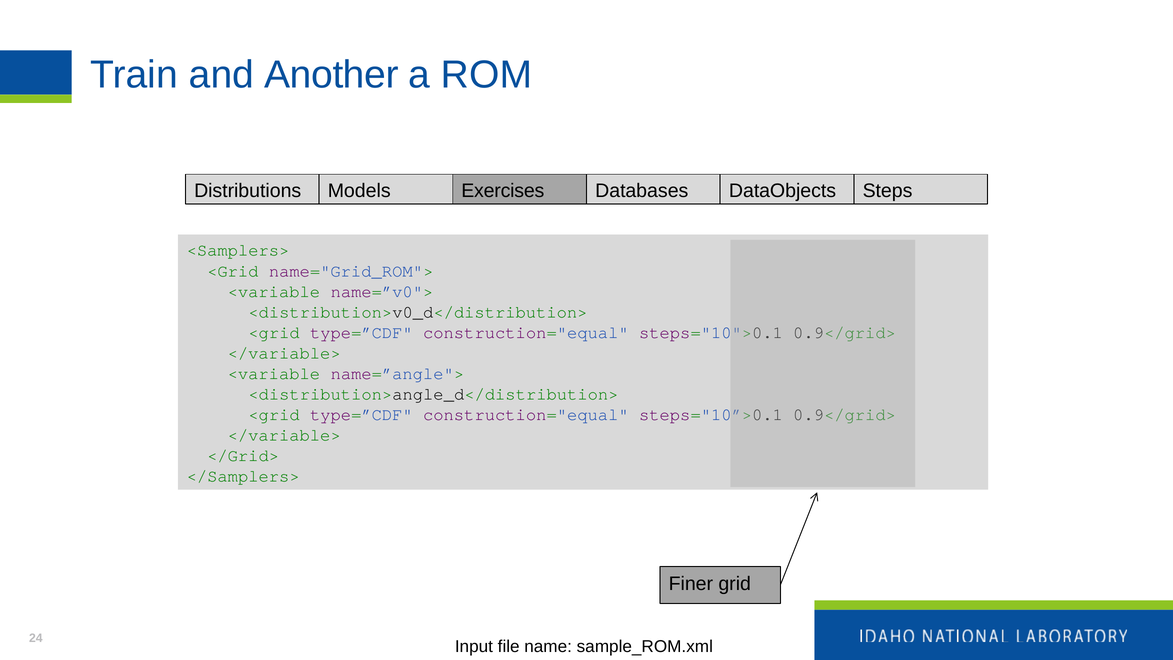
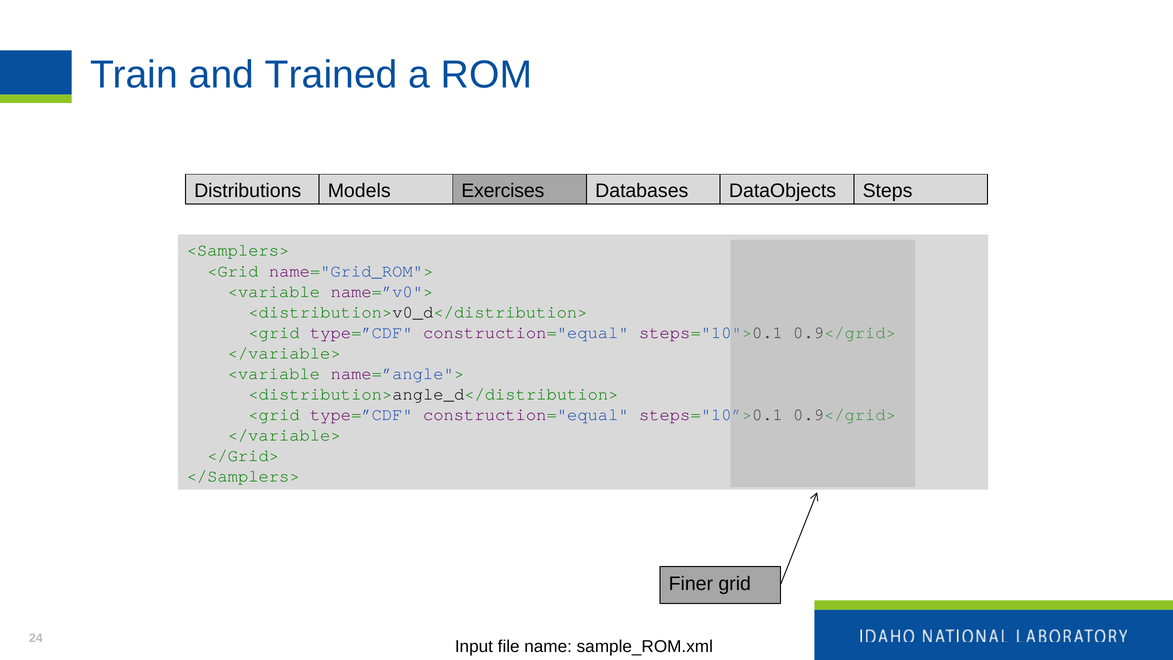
Another: Another -> Trained (331, 75)
